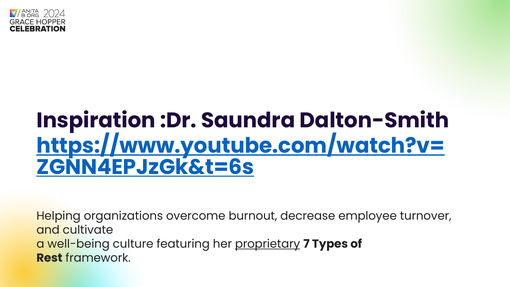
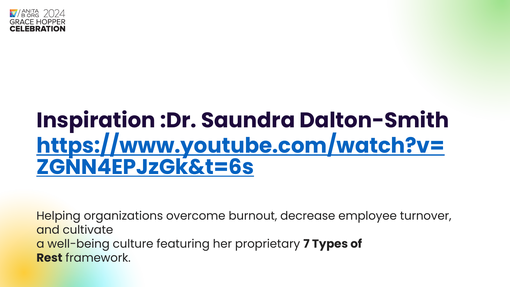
proprietary underline: present -> none (268, 244)
